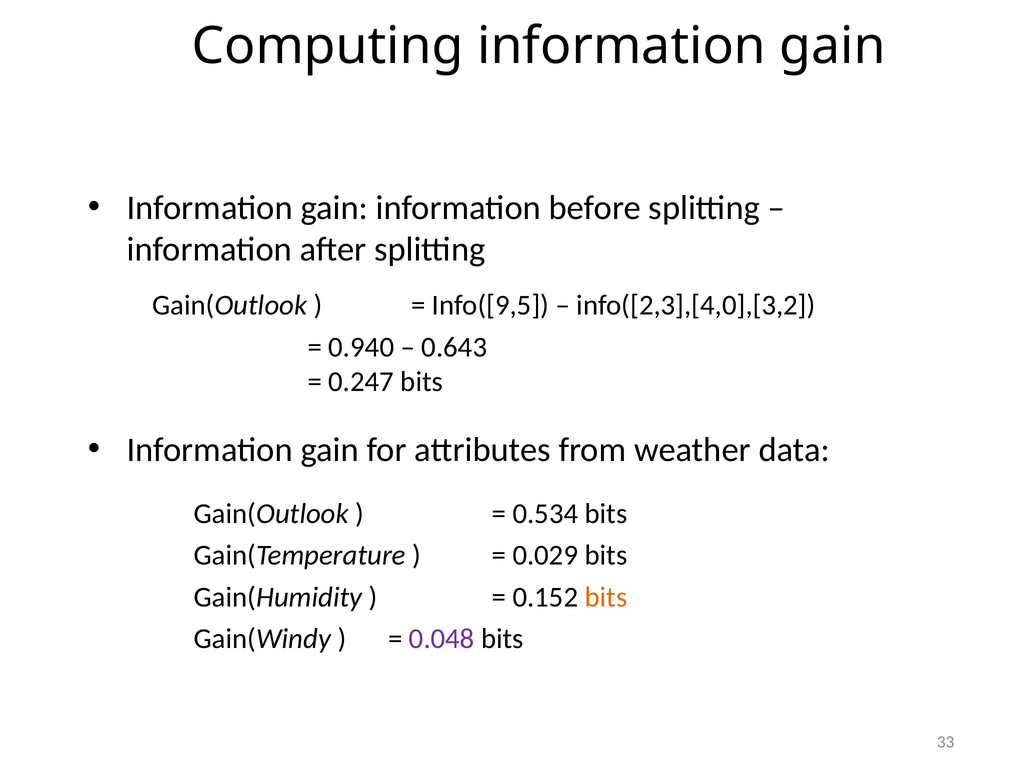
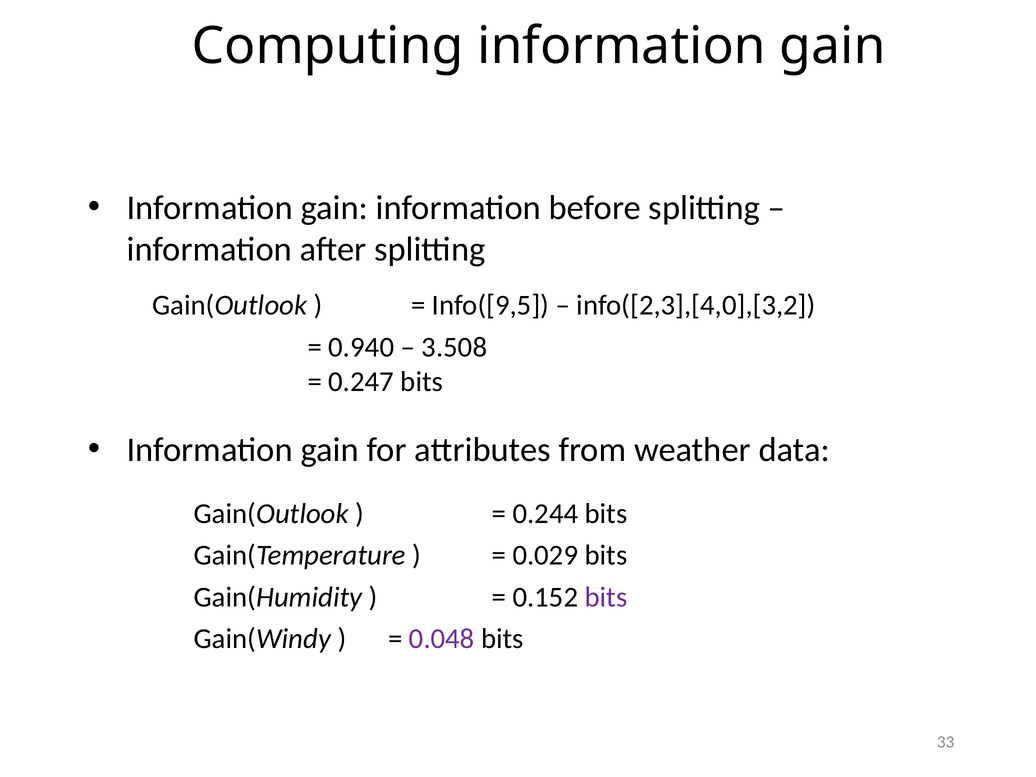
0.643: 0.643 -> 3.508 (454, 347)
0.534: 0.534 -> 0.244 (545, 514)
bits colour: orange -> purple (606, 597)
